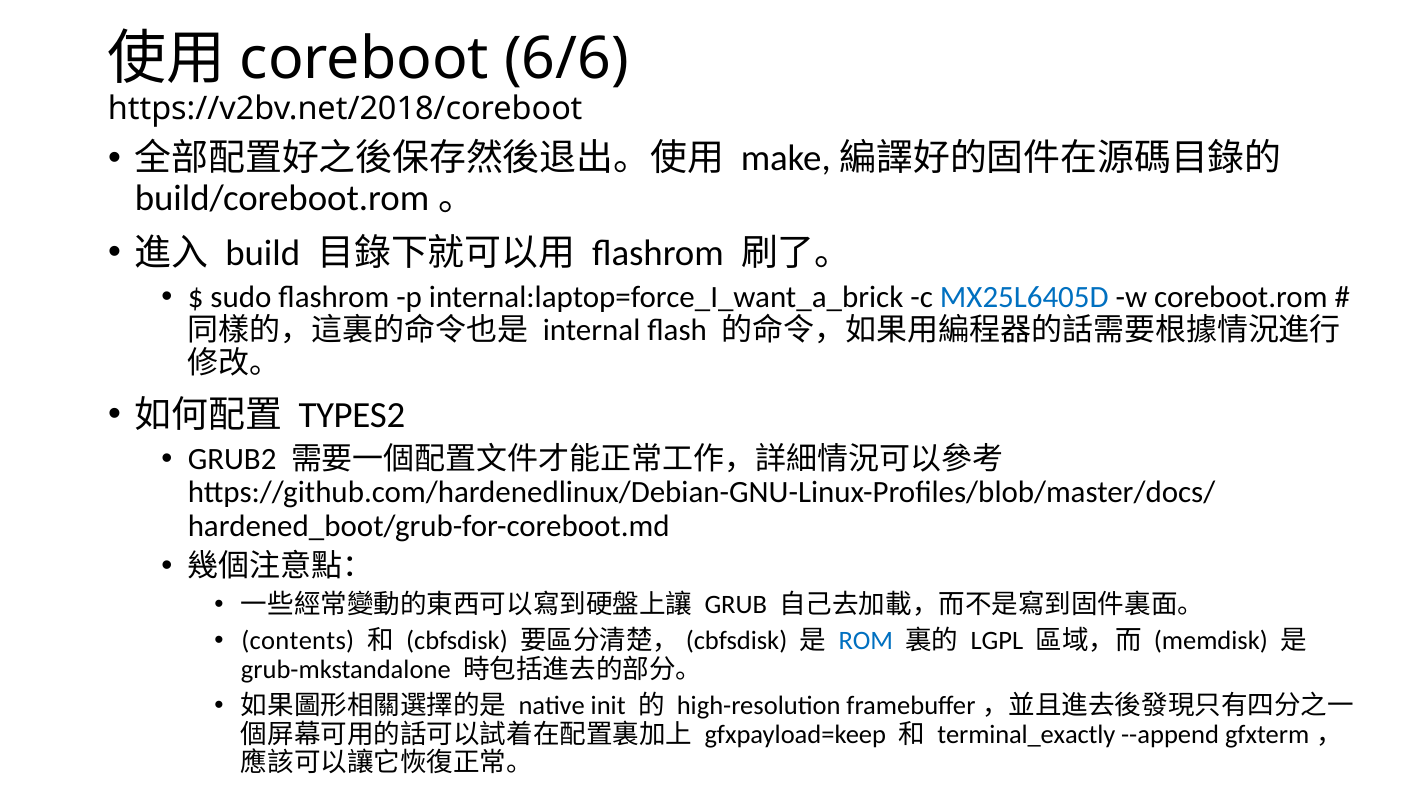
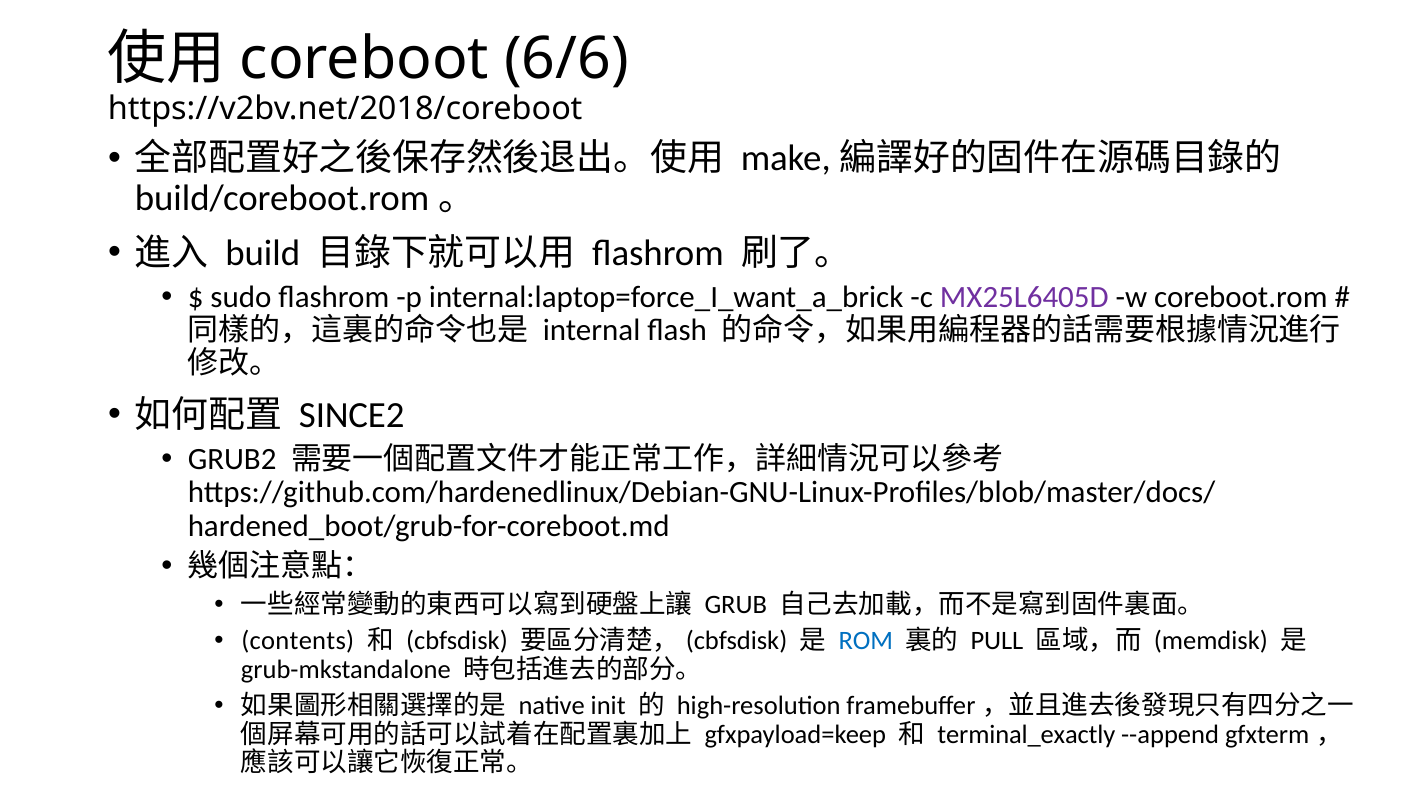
MX25L6405D colour: blue -> purple (1024, 297)
TYPES2: TYPES2 -> SINCE2 (352, 415)
LGPL: LGPL -> PULL (997, 642)
